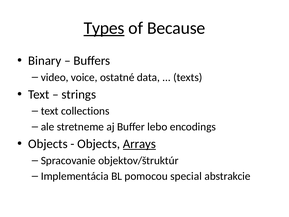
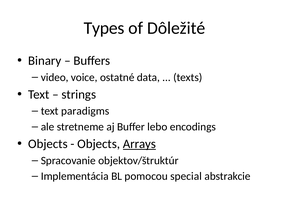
Types underline: present -> none (104, 28)
Because: Because -> Dôležité (176, 28)
collections: collections -> paradigms (85, 111)
